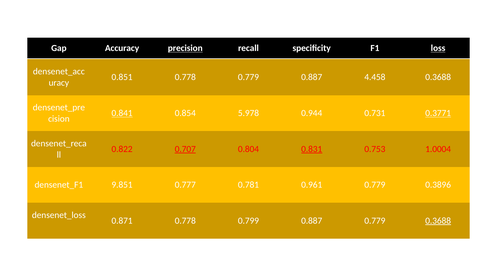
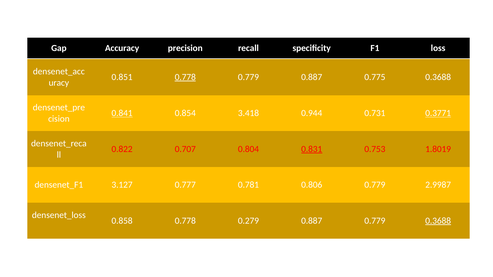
precision underline: present -> none (185, 48)
loss underline: present -> none (438, 48)
0.778 underline: none -> present (185, 77)
4.458: 4.458 -> 0.775 (375, 77)
5.978: 5.978 -> 3.418 (248, 113)
0.707 underline: present -> none (185, 149)
1.0004: 1.0004 -> 1.8019 (438, 149)
9.851: 9.851 -> 3.127 (122, 185)
0.961: 0.961 -> 0.806 (312, 185)
0.3896: 0.3896 -> 2.9987 (438, 185)
0.871: 0.871 -> 0.858 (122, 221)
0.799: 0.799 -> 0.279 (248, 221)
